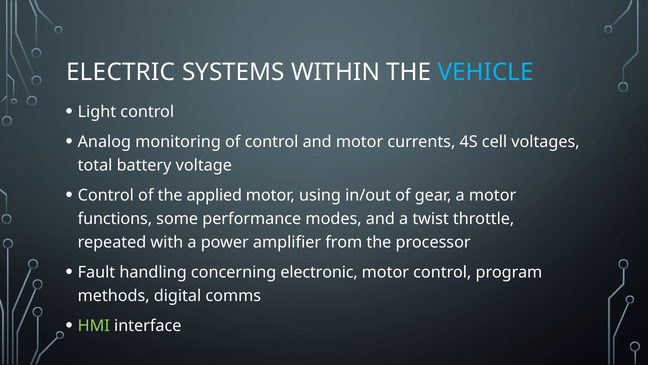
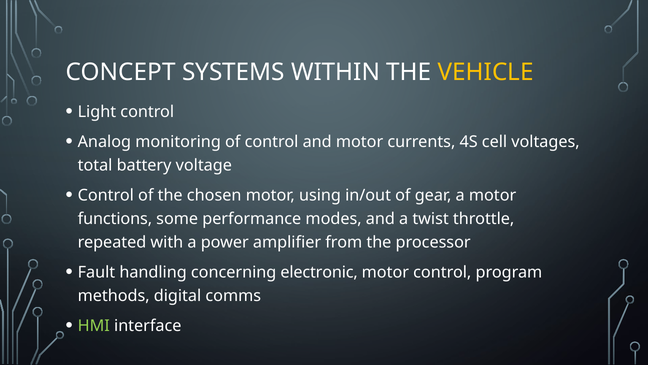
ELECTRIC: ELECTRIC -> CONCEPT (121, 72)
VEHICLE colour: light blue -> yellow (486, 72)
applied: applied -> chosen (214, 195)
